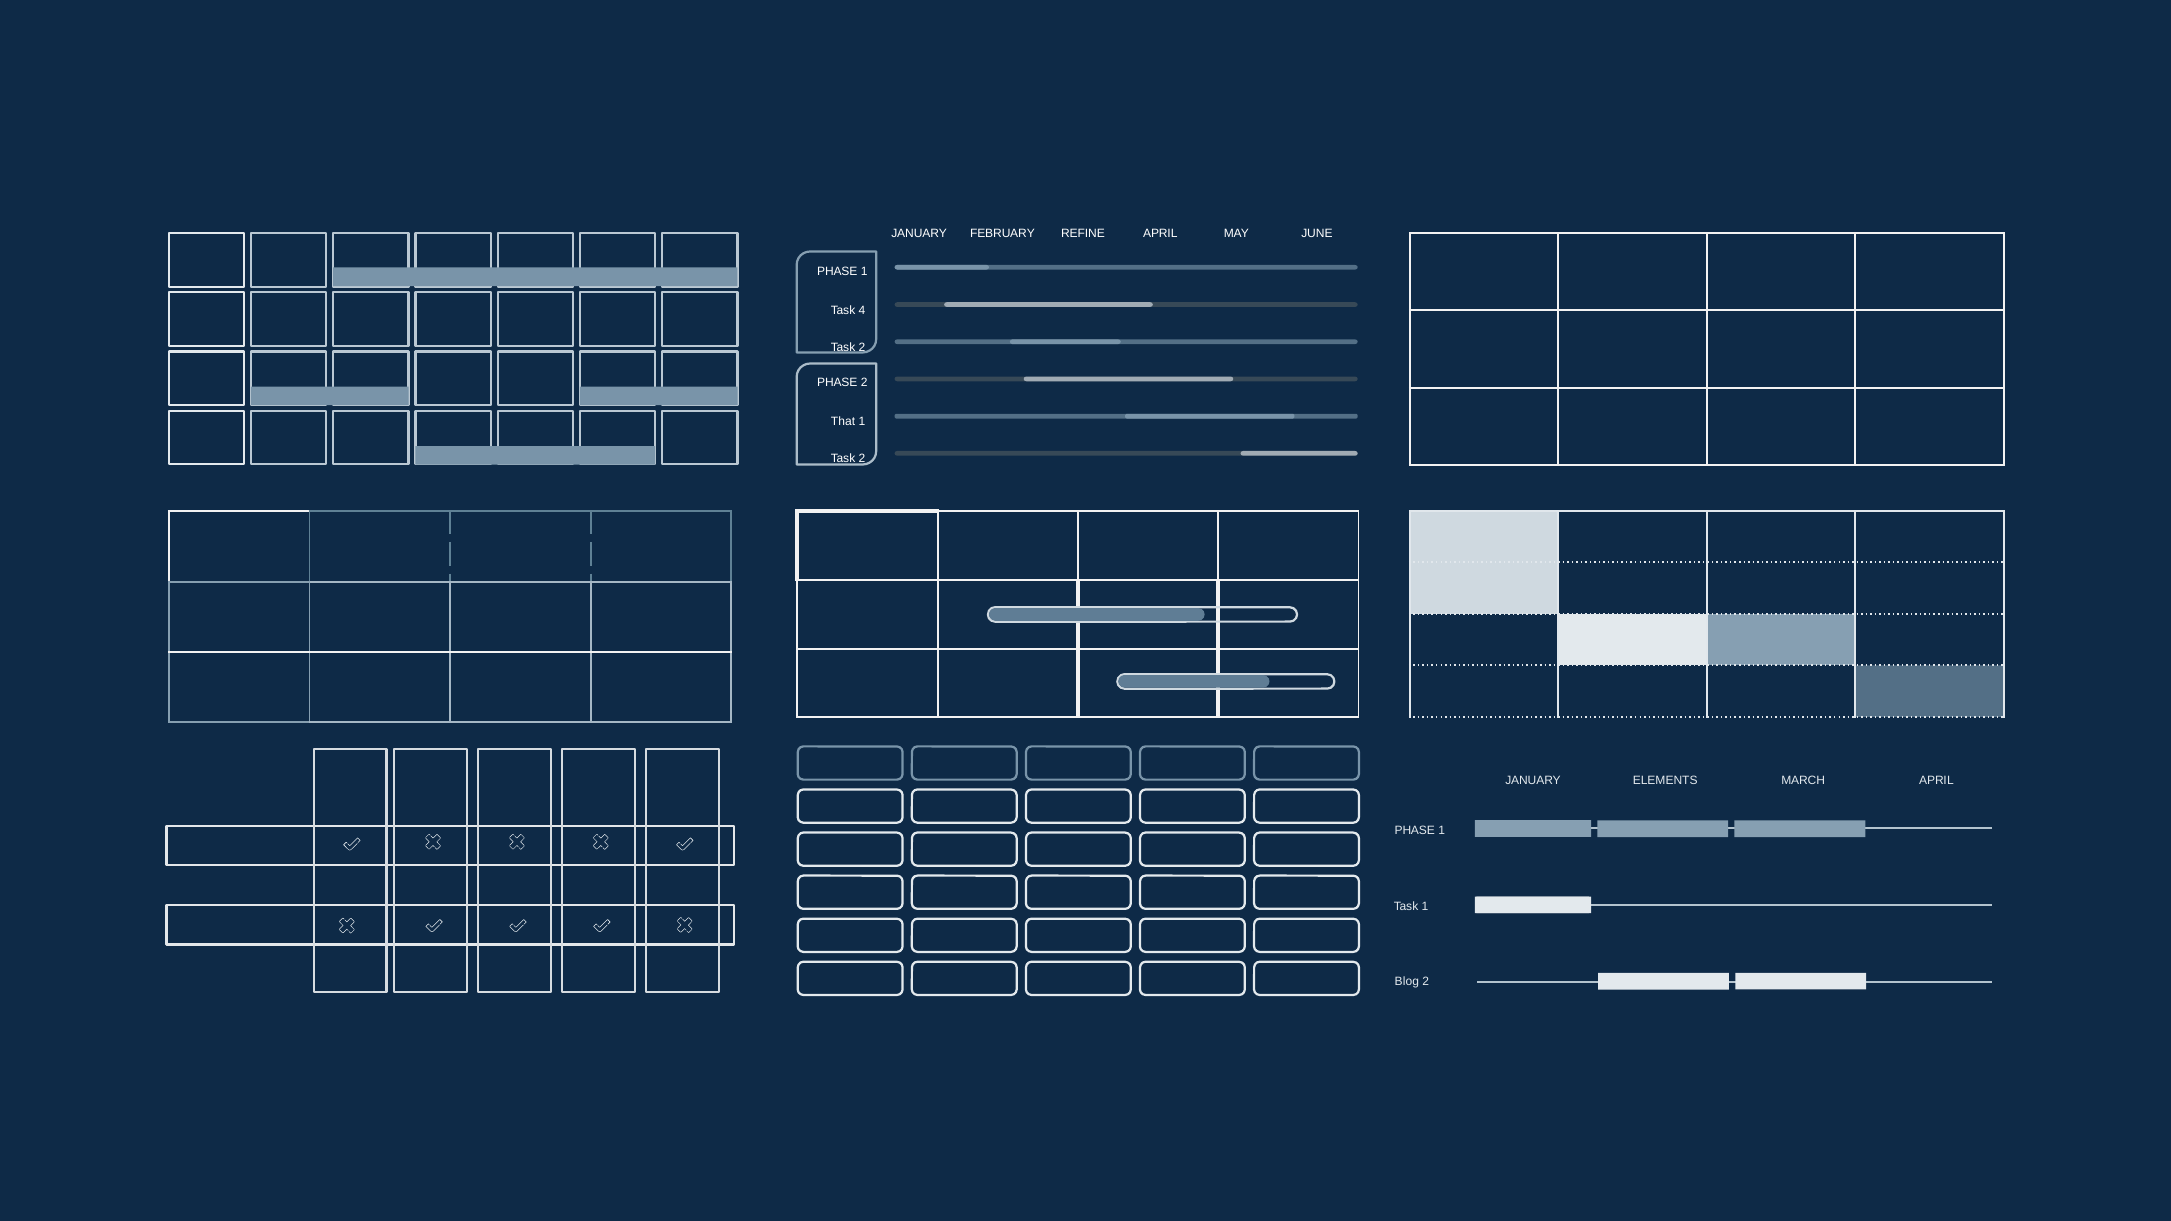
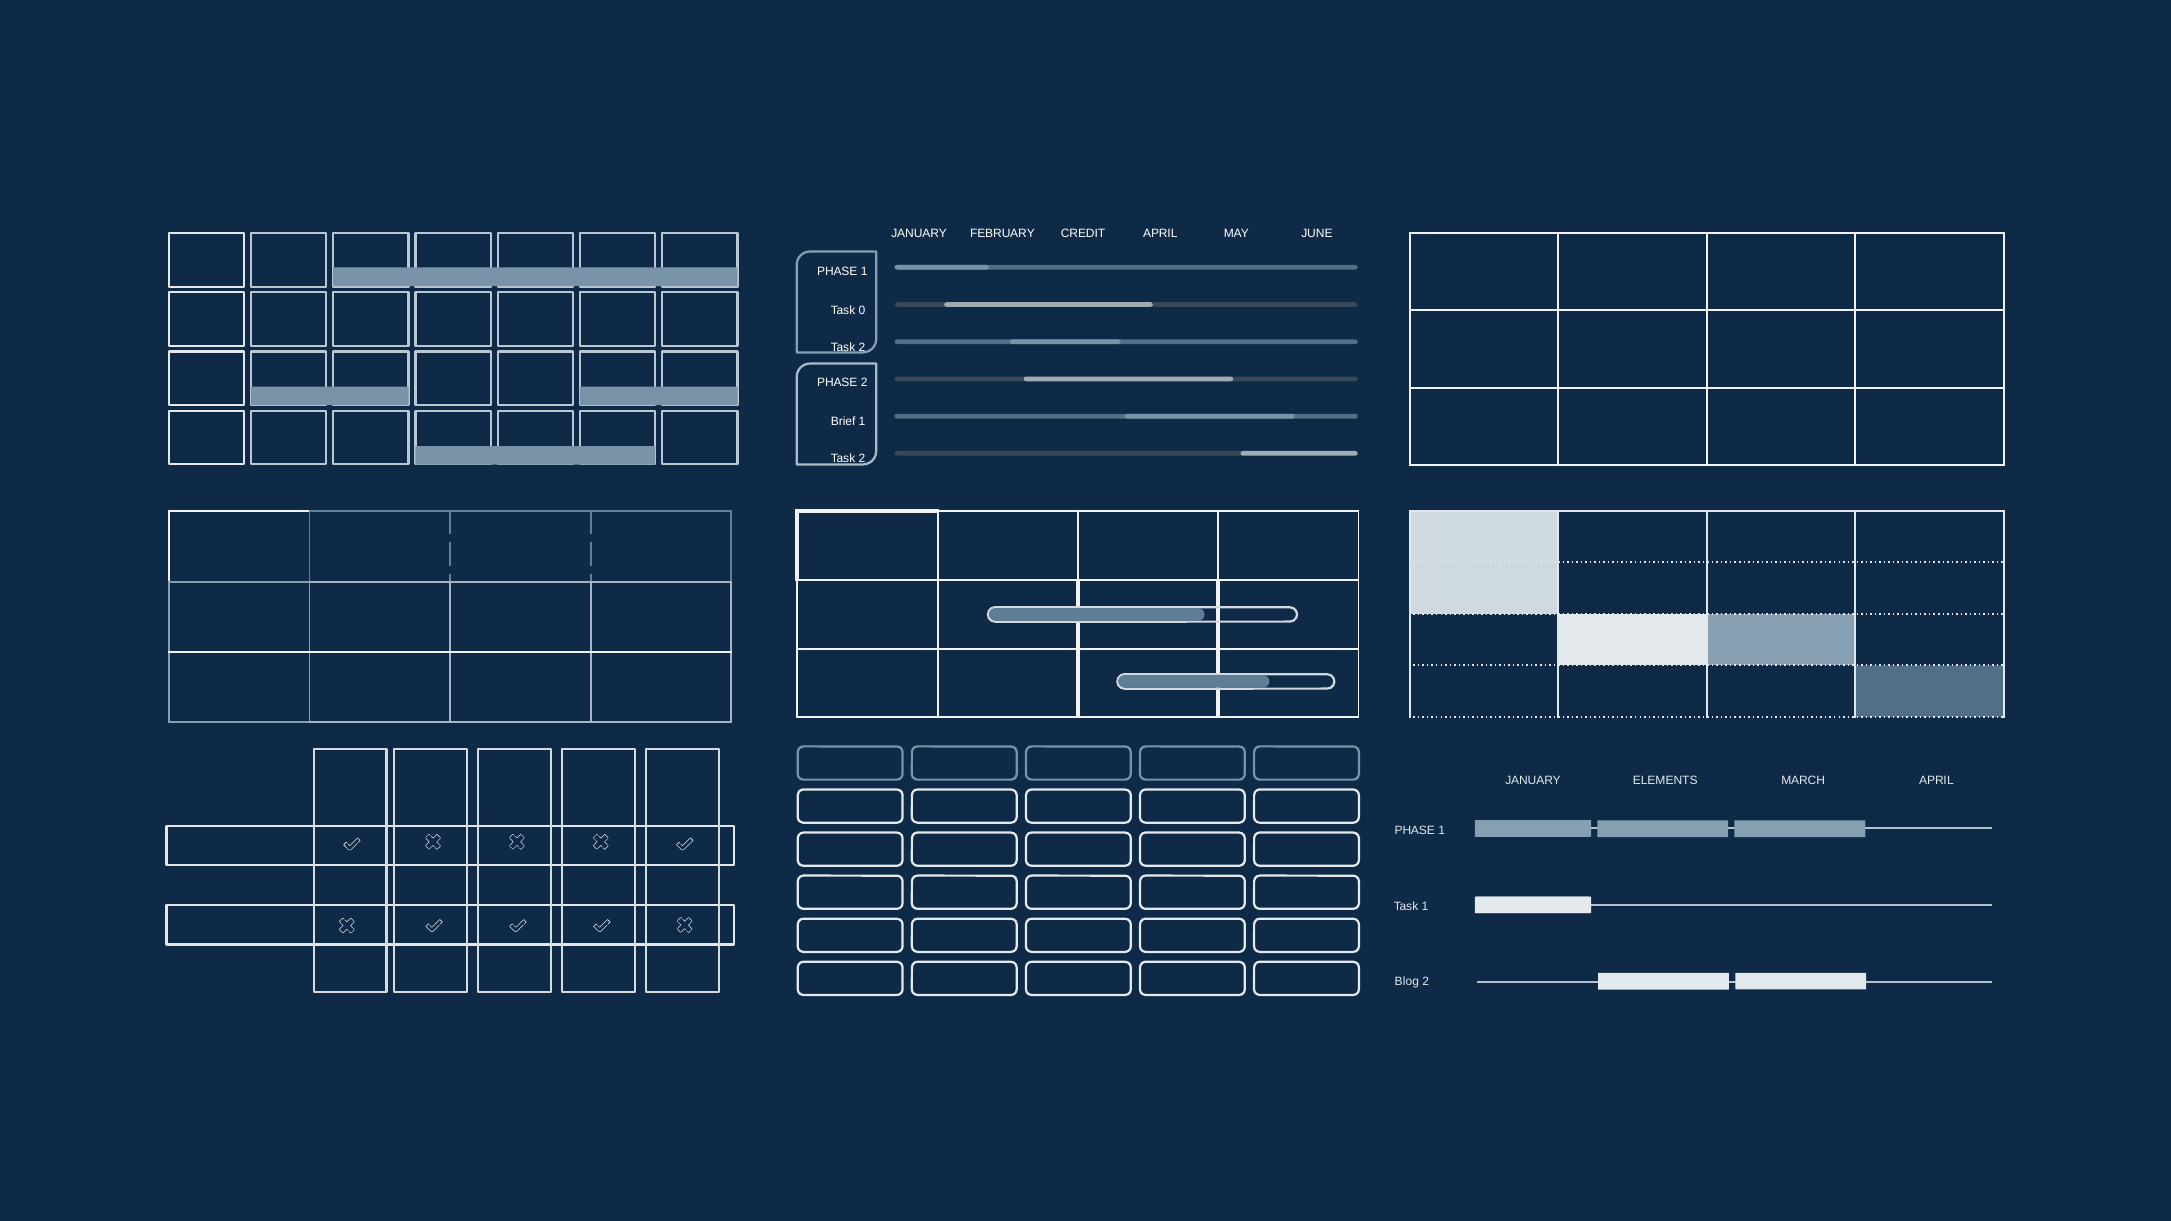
REFINE: REFINE -> CREDIT (1083, 234)
4: 4 -> 0 (862, 310)
That: That -> Brief (843, 422)
